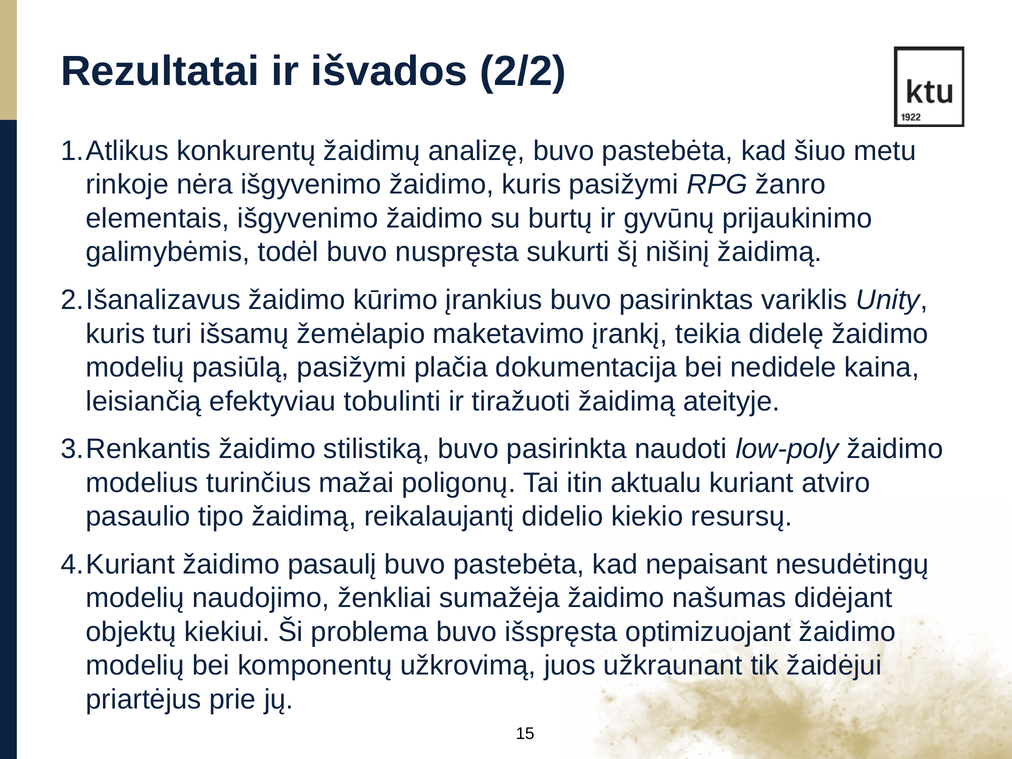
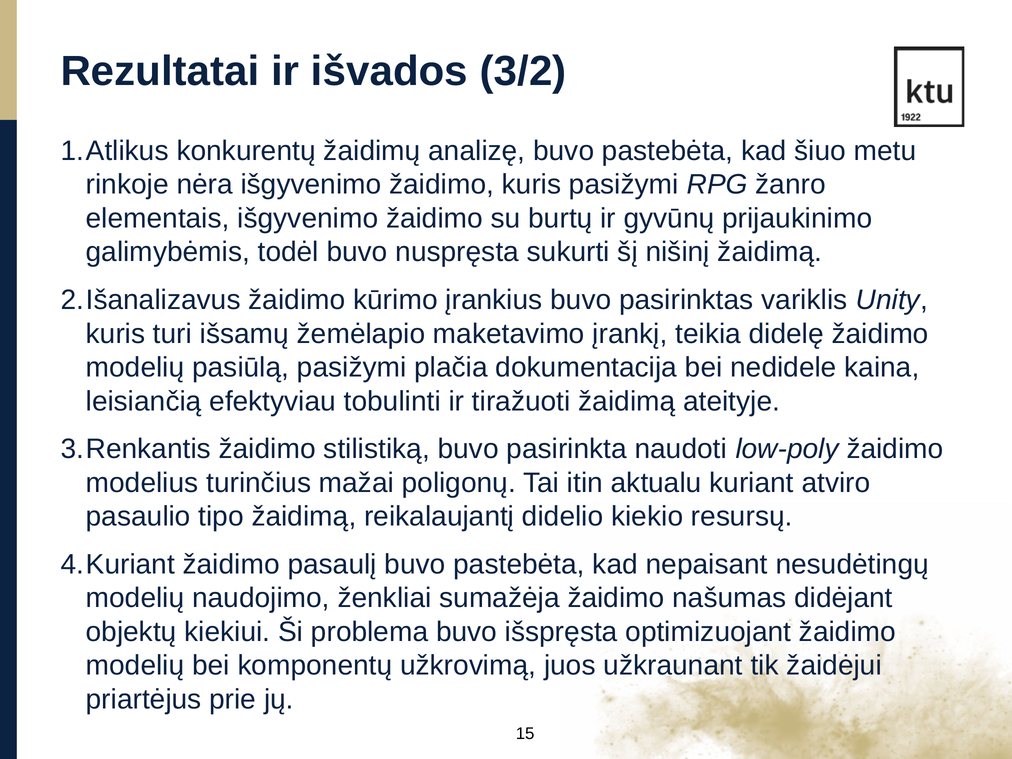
2/2: 2/2 -> 3/2 (523, 72)
